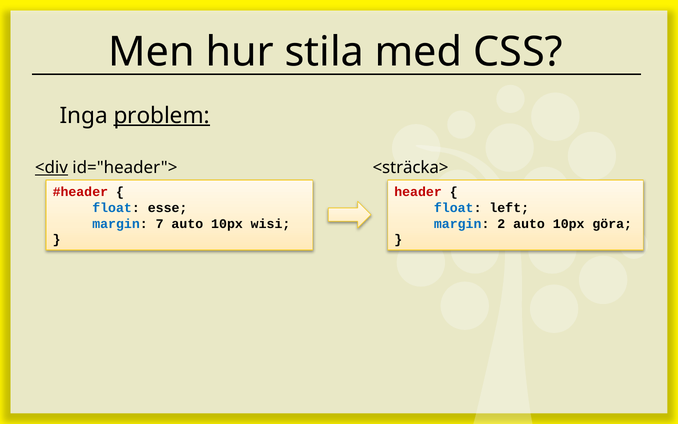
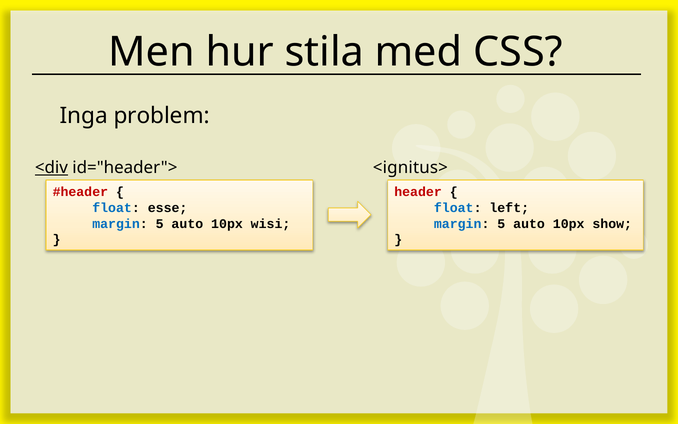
problem underline: present -> none (162, 116)
<sträcka>: <sträcka> -> <ignitus> (410, 168)
7: 7 -> 5 (160, 224)
2: 2 -> 5 (501, 224)
göra: göra -> show (612, 224)
